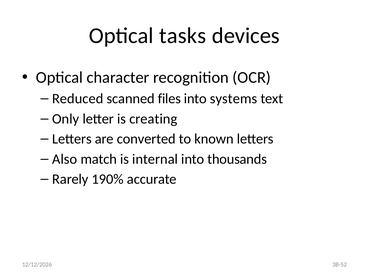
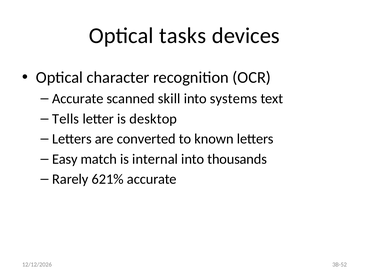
Reduced: Reduced -> Accurate (78, 99)
files: files -> skill (169, 99)
Only: Only -> Tells (66, 119)
creating: creating -> desktop (153, 119)
Also: Also -> Easy (65, 159)
190%: 190% -> 621% (108, 179)
